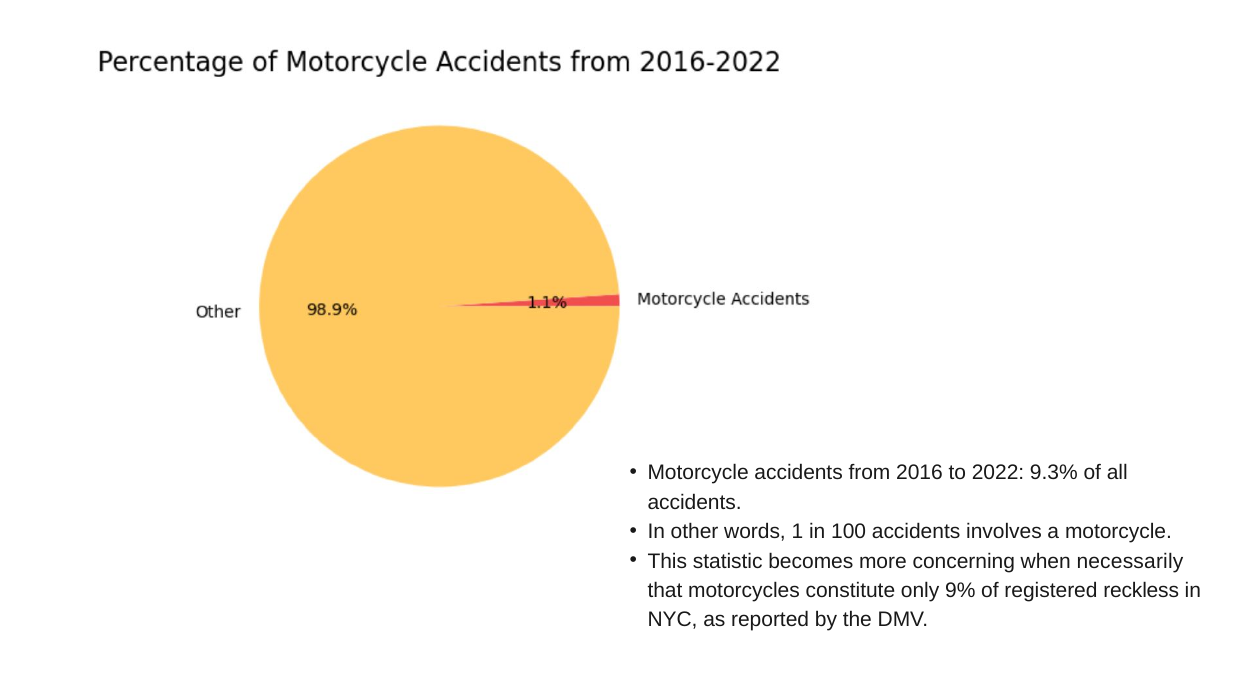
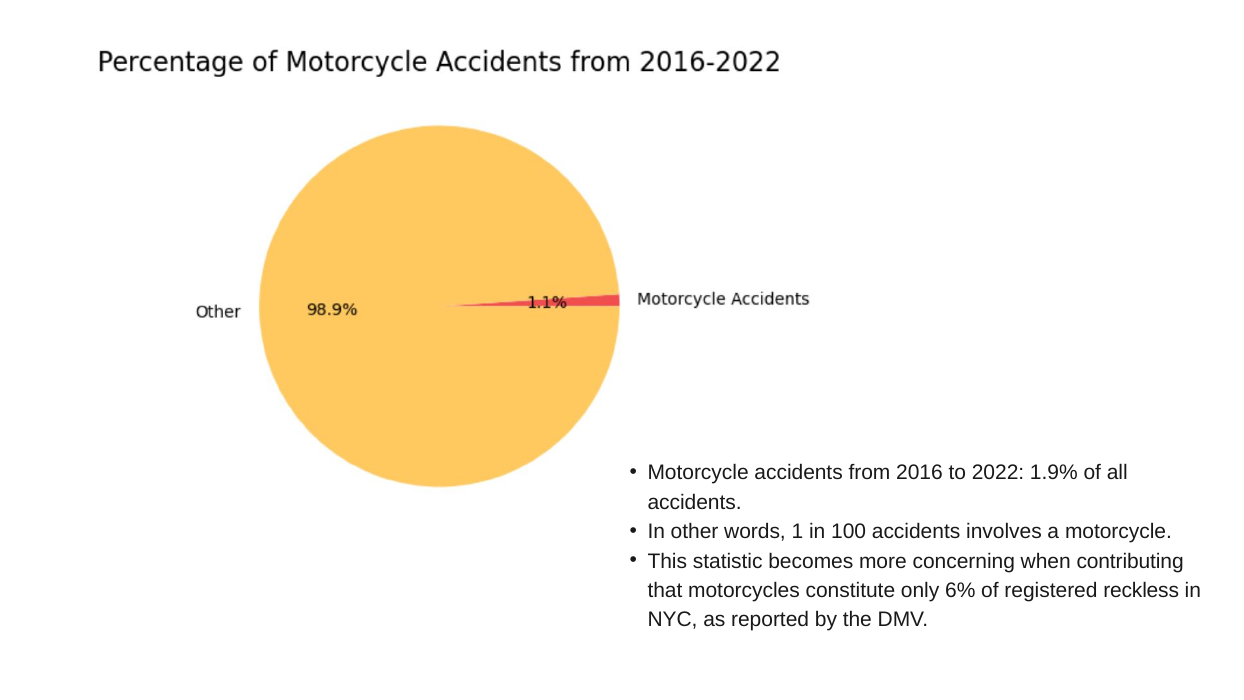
9.3%: 9.3% -> 1.9% (1054, 473)
necessarily: necessarily -> contributing (1130, 561)
9%: 9% -> 6% (960, 590)
